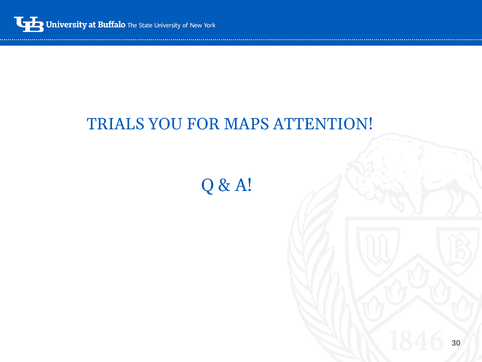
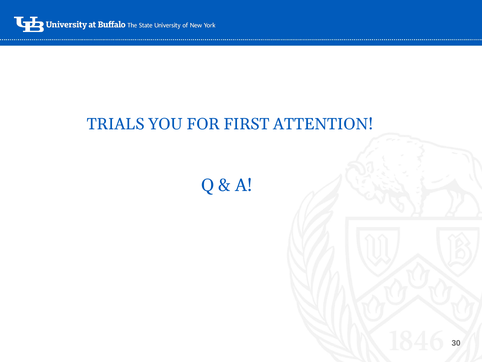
MAPS: MAPS -> FIRST (247, 124)
